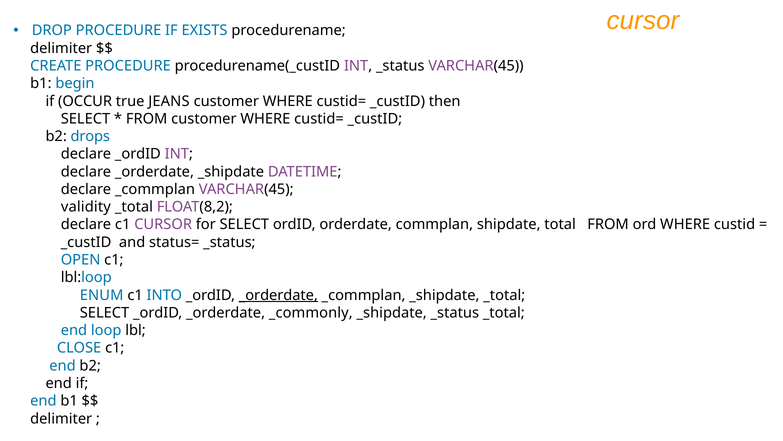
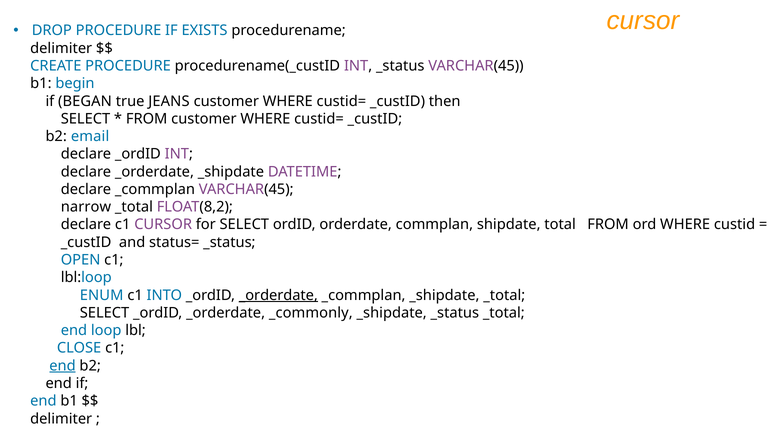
OCCUR: OCCUR -> BEGAN (85, 101)
drops: drops -> email (90, 136)
validity: validity -> narrow (86, 207)
end underline: none -> present (63, 365)
